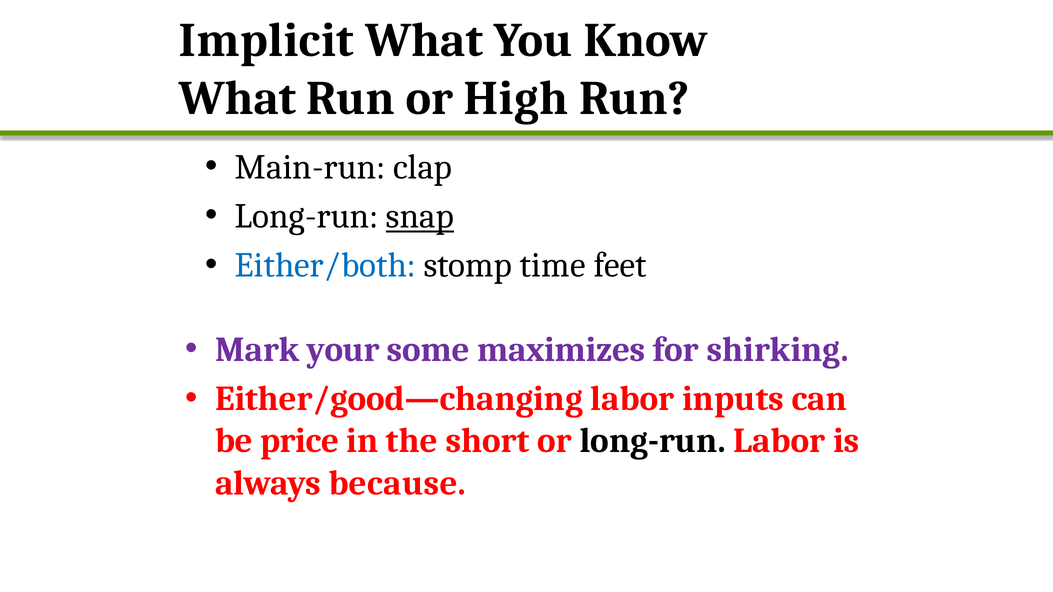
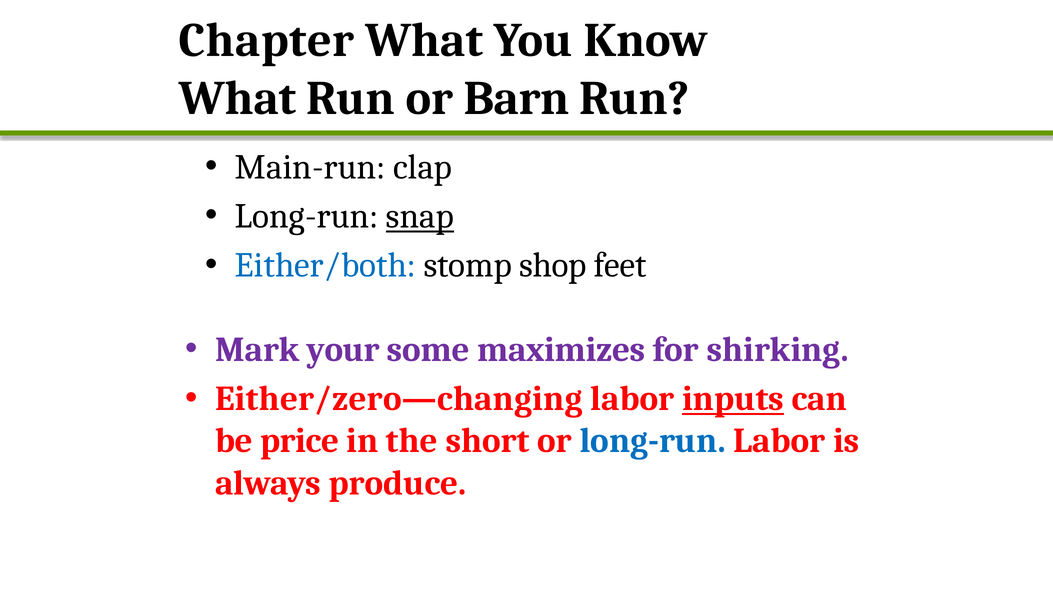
Implicit: Implicit -> Chapter (267, 40)
High: High -> Barn (516, 98)
time: time -> shop (553, 266)
Either/good—changing: Either/good—changing -> Either/zero—changing (399, 399)
inputs underline: none -> present (733, 399)
long-run colour: black -> blue (653, 441)
because: because -> produce (398, 483)
